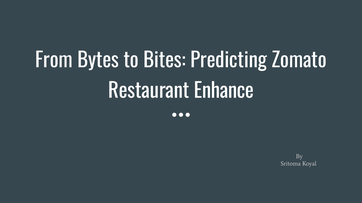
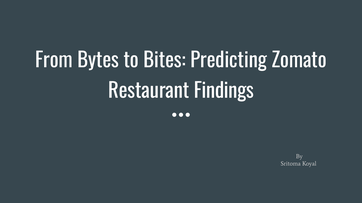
Enhance: Enhance -> Findings (224, 91)
